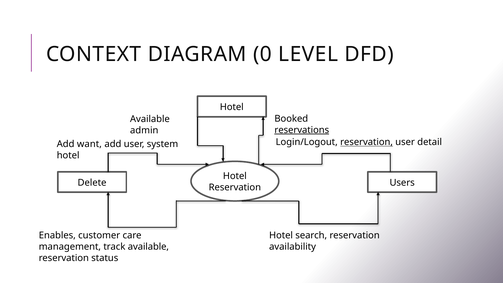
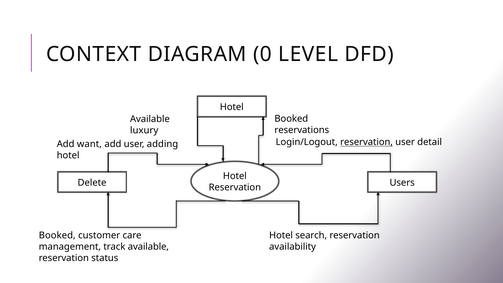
reservations underline: present -> none (302, 130)
admin: admin -> luxury (144, 130)
system: system -> adding (162, 144)
Enables: Enables -> Booked (57, 235)
